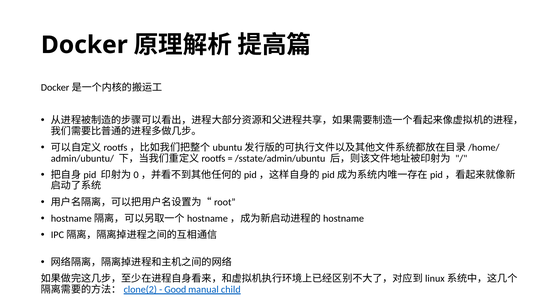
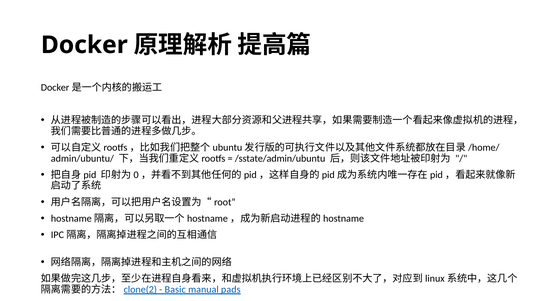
Good: Good -> Basic (175, 290)
child: child -> pads (231, 290)
